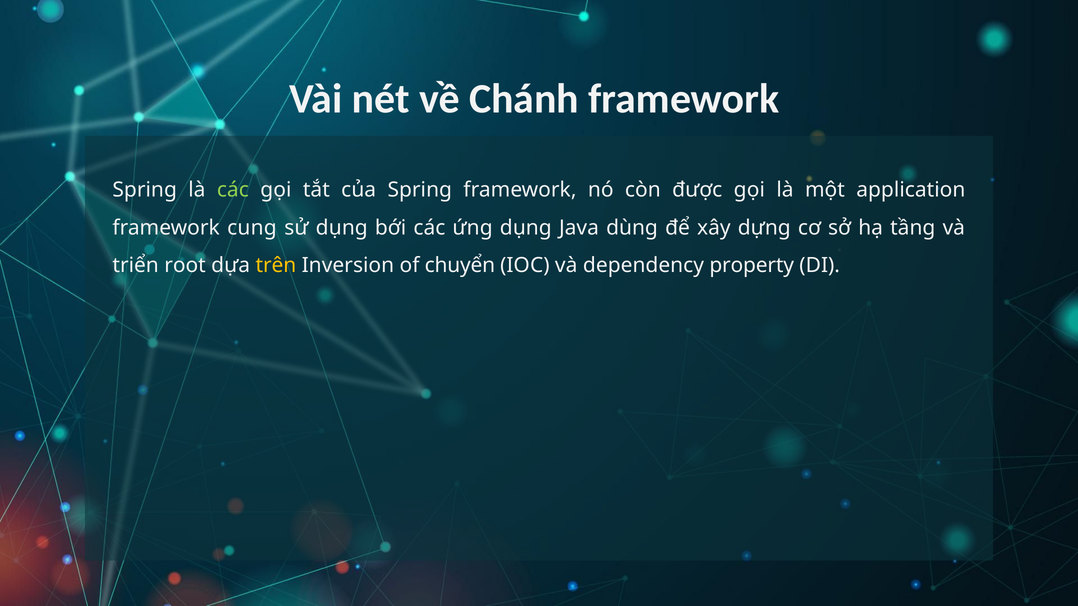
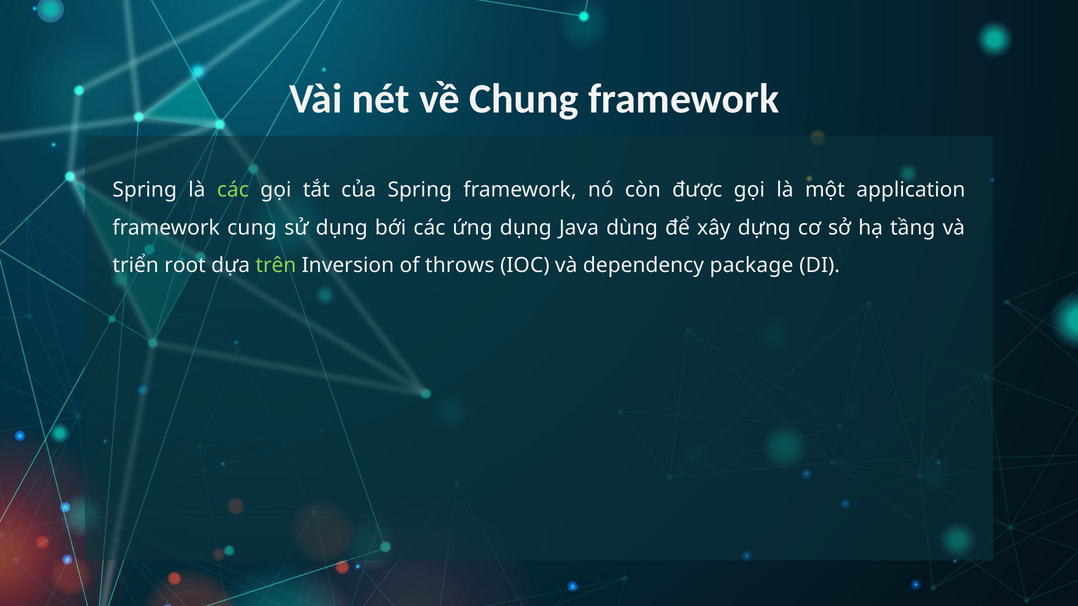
Chánh: Chánh -> Chung (524, 99)
trên colour: yellow -> light green (276, 266)
chuyển: chuyển -> throws (460, 266)
property: property -> package (751, 266)
